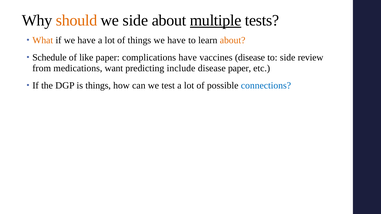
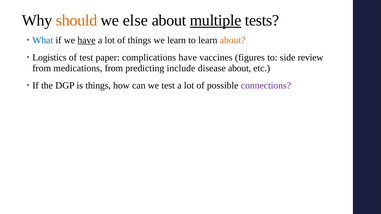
we side: side -> else (135, 20)
What colour: orange -> blue (43, 40)
have underline: none -> present (86, 40)
things we have: have -> learn (177, 40)
Schedule: Schedule -> Logistics (49, 58)
of like: like -> test (86, 58)
vaccines disease: disease -> figures (250, 58)
medications want: want -> from (114, 68)
disease paper: paper -> about (240, 68)
connections colour: blue -> purple (266, 86)
